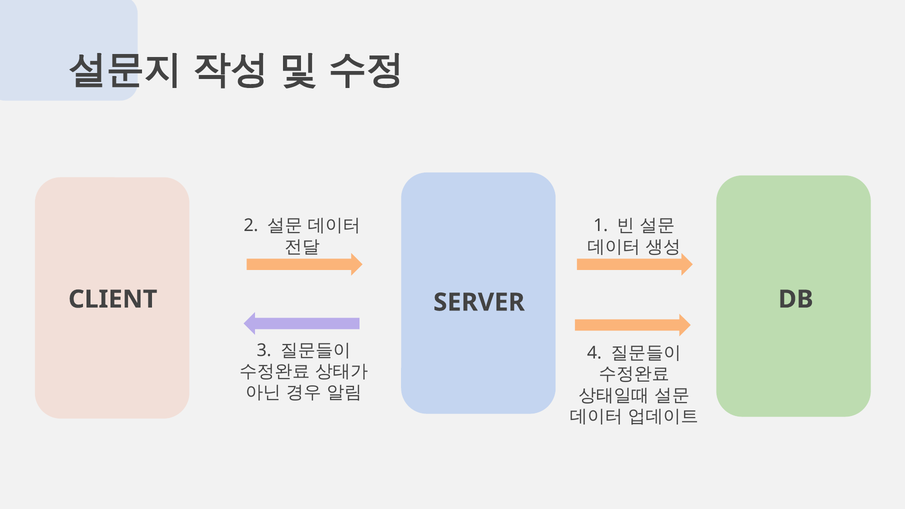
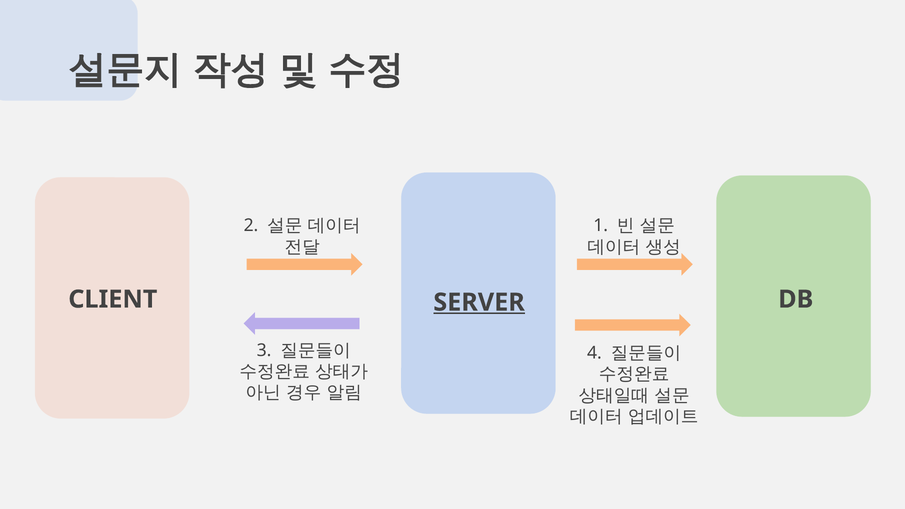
SERVER underline: none -> present (479, 302)
